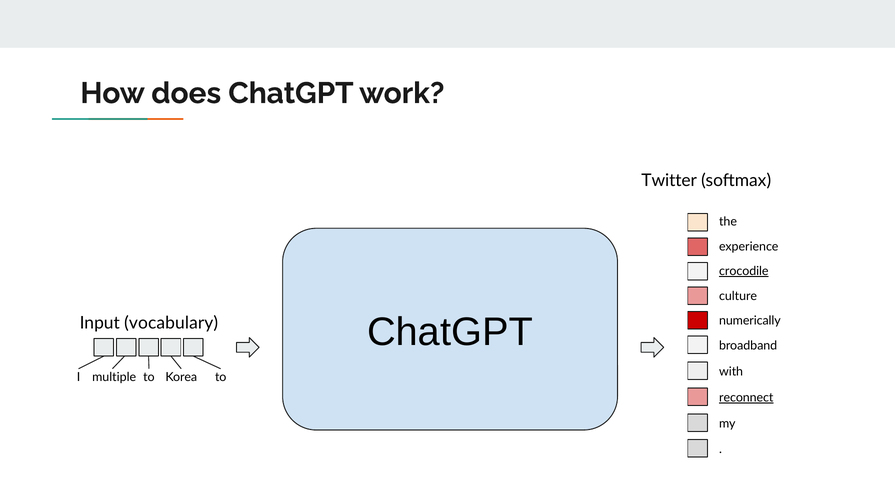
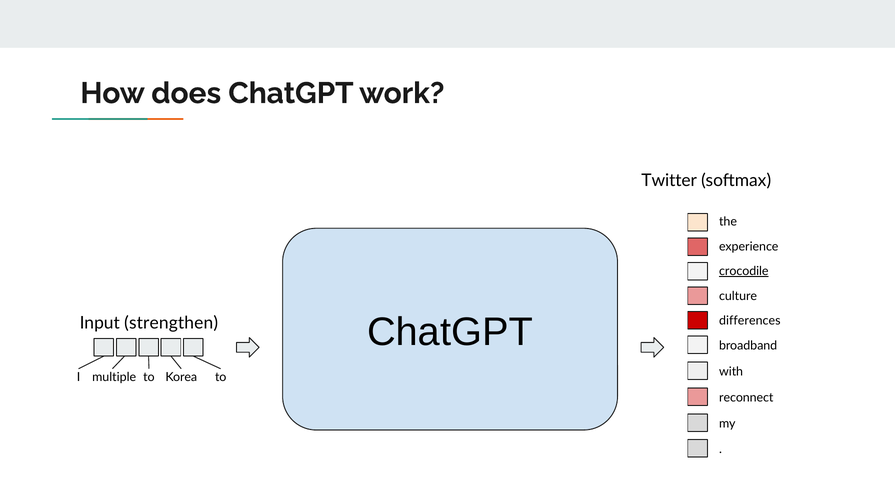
numerically: numerically -> differences (750, 320)
vocabulary: vocabulary -> strengthen (171, 322)
reconnect underline: present -> none (746, 397)
